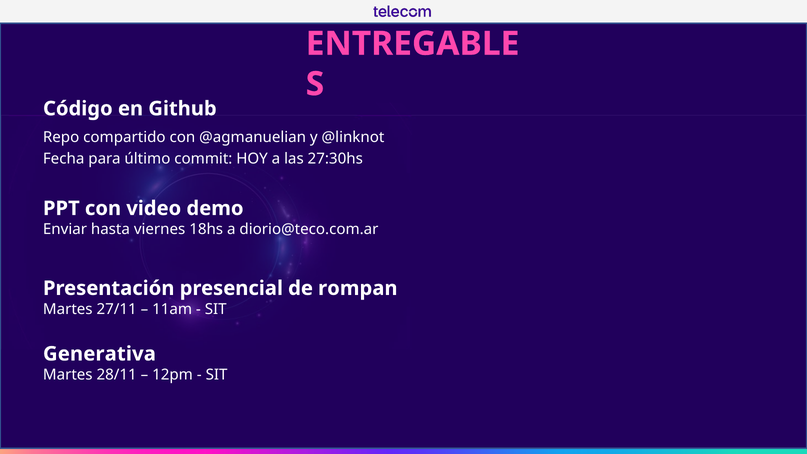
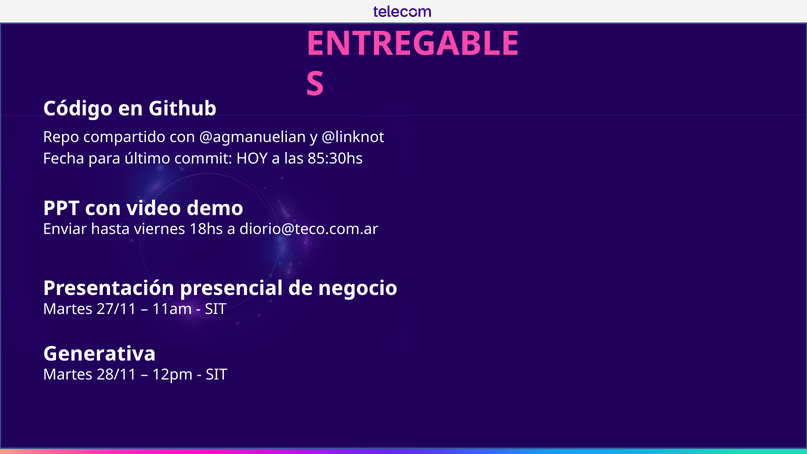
27:30hs: 27:30hs -> 85:30hs (335, 159)
rompan: rompan -> negocio (358, 288)
